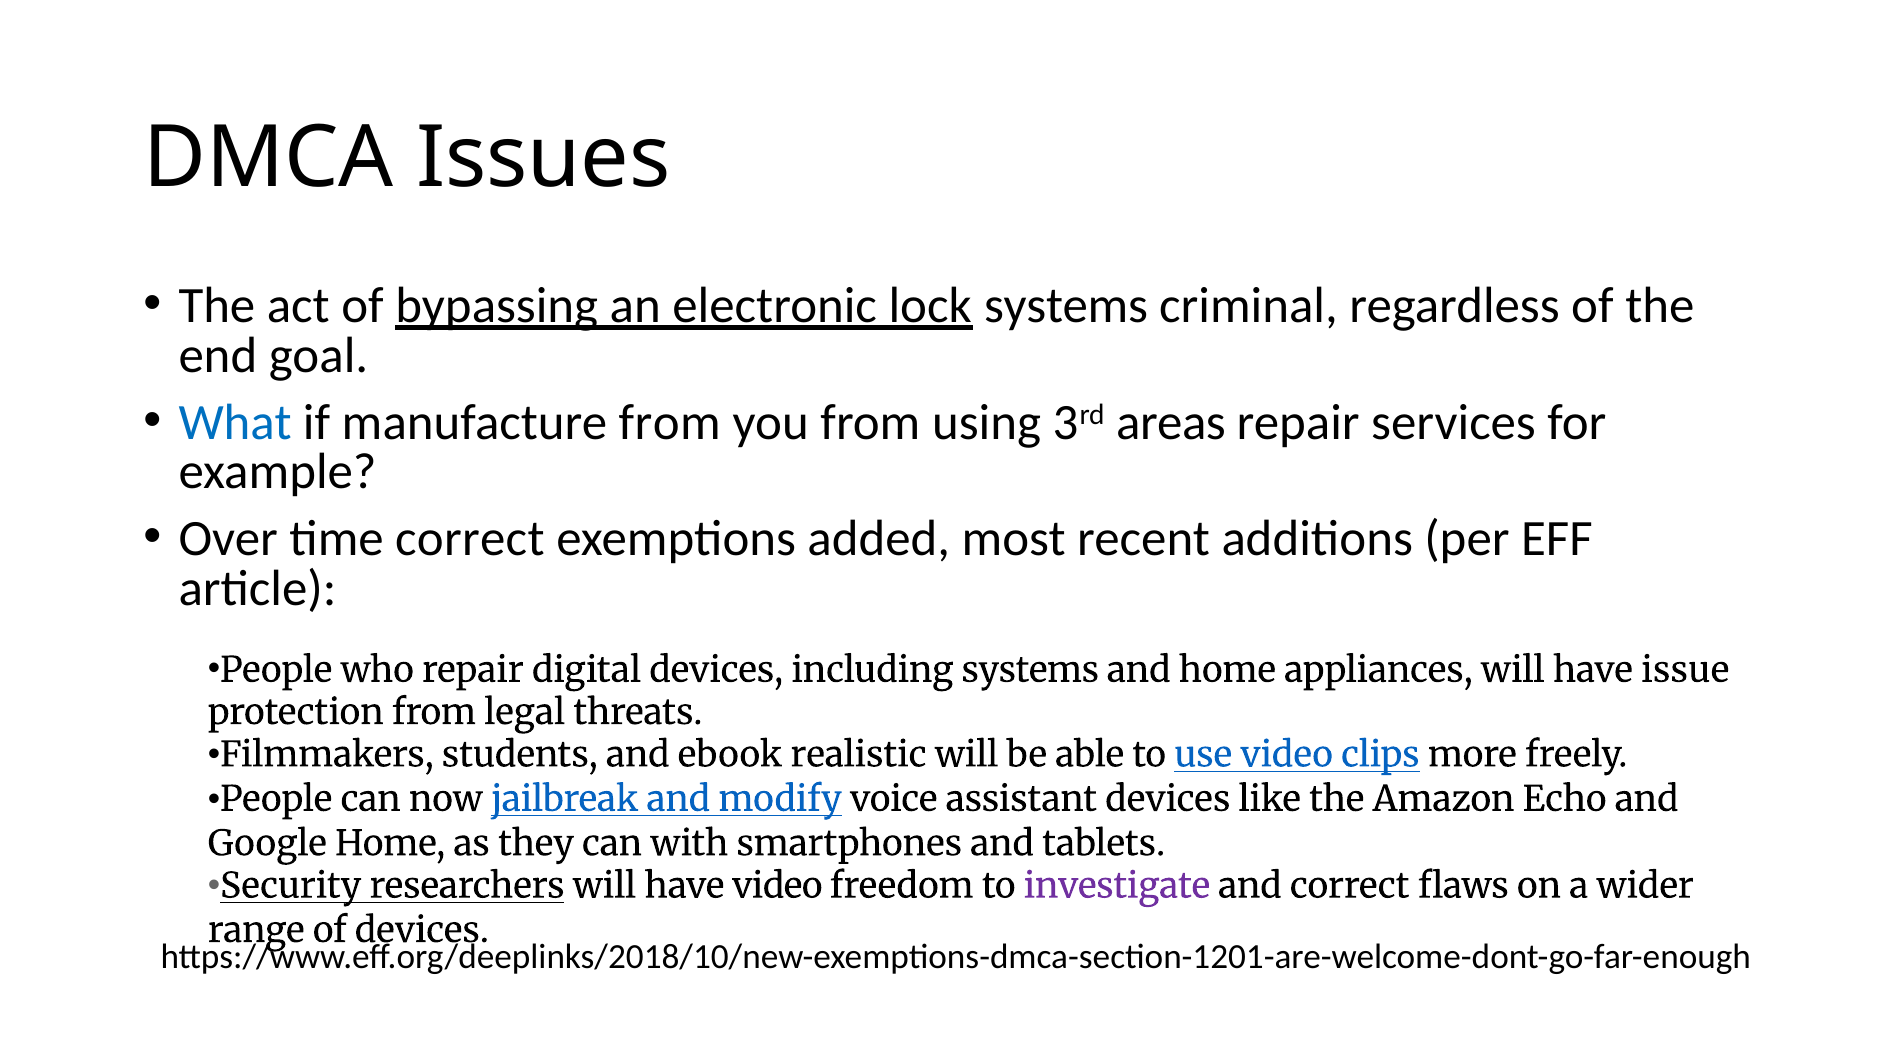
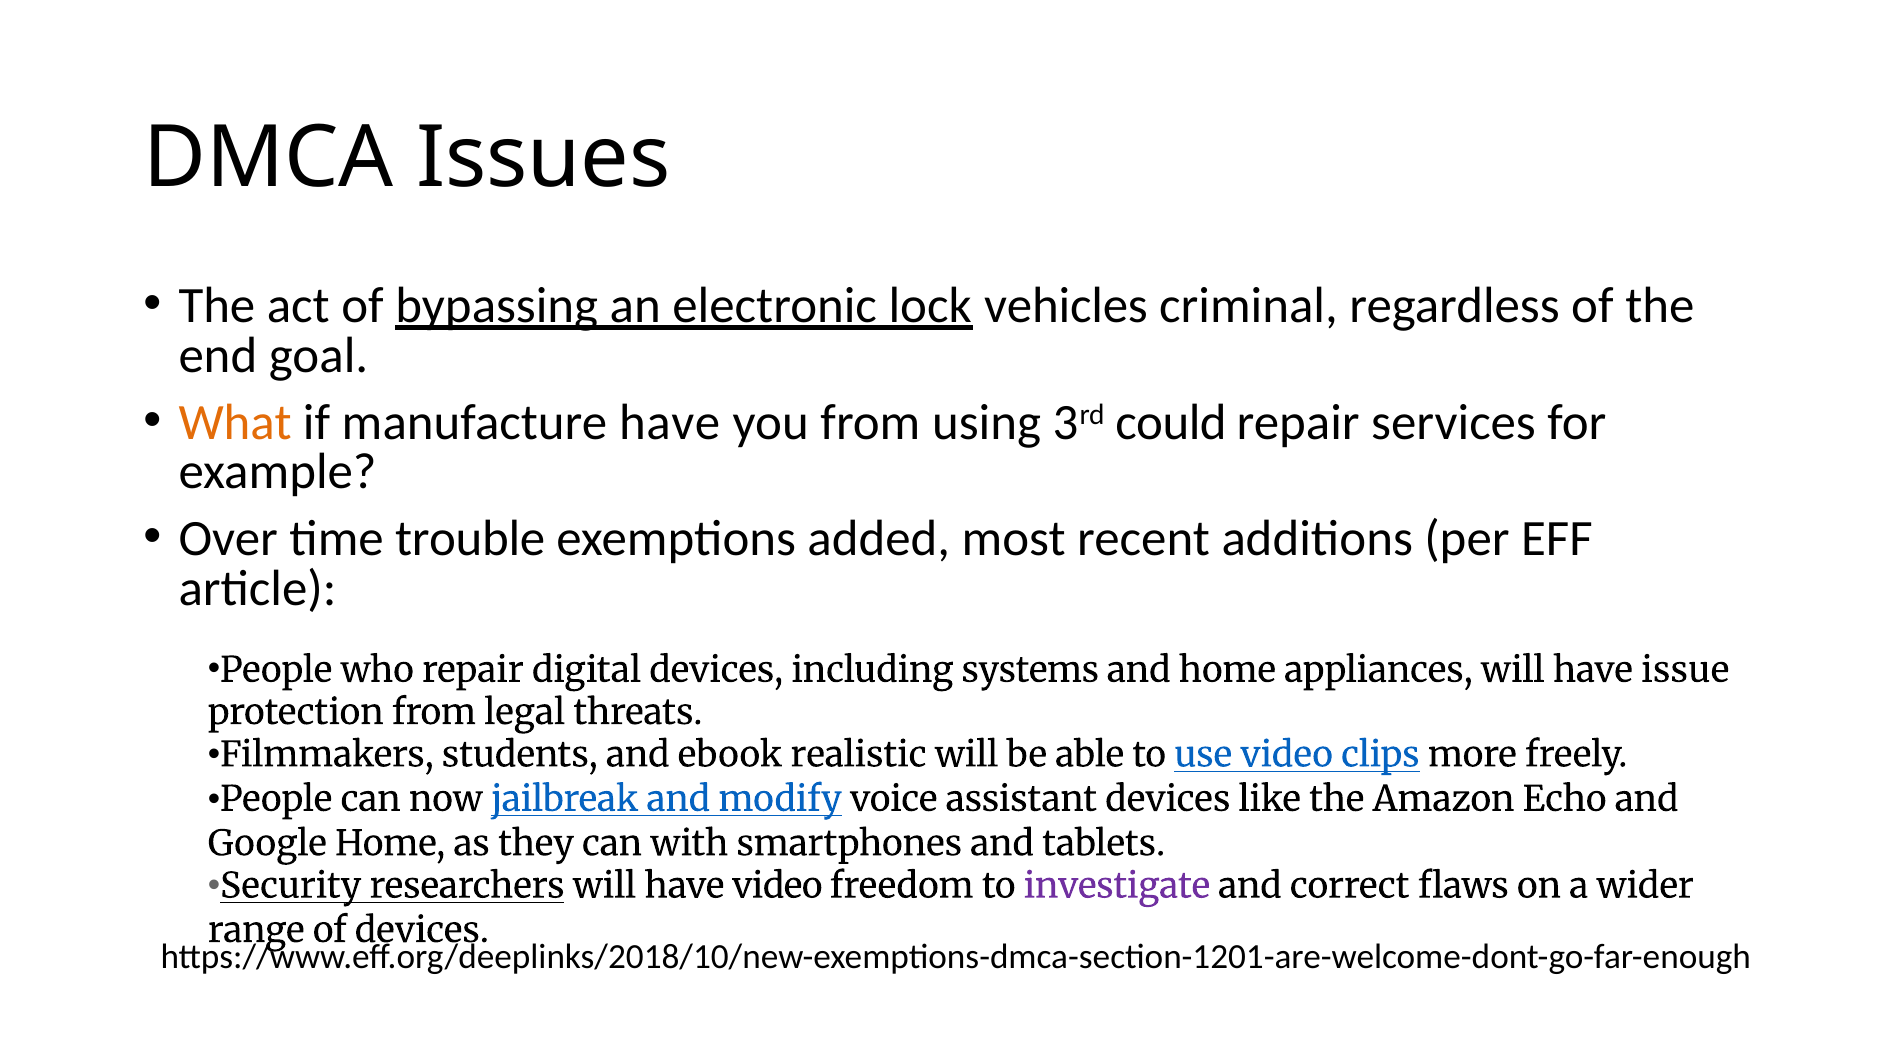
lock systems: systems -> vehicles (1066, 306)
What colour: blue -> orange (235, 422)
manufacture from: from -> have (670, 422)
areas: areas -> could (1171, 422)
time correct: correct -> trouble (470, 539)
